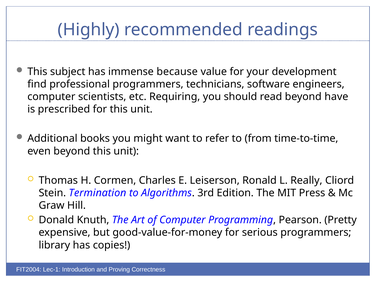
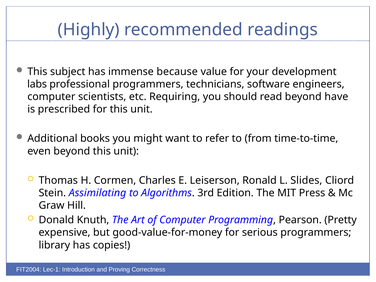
find: find -> labs (37, 84)
Really: Really -> Slides (306, 180)
Termination: Termination -> Assimilating (98, 193)
